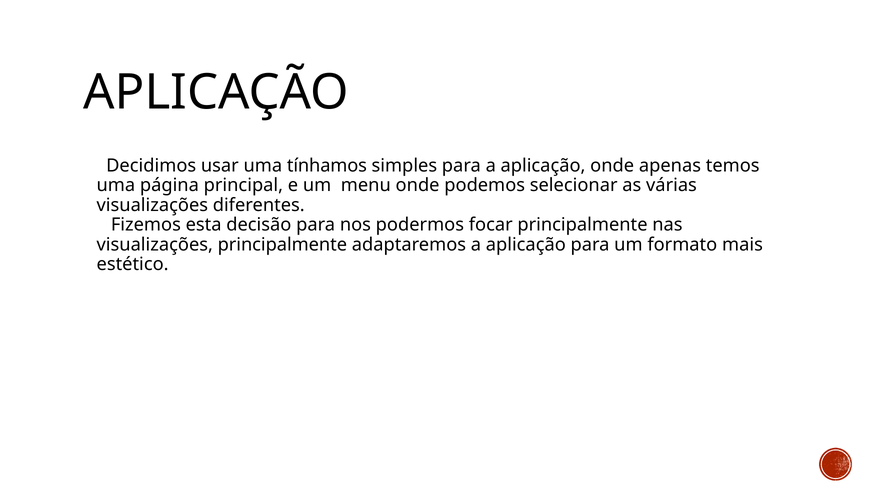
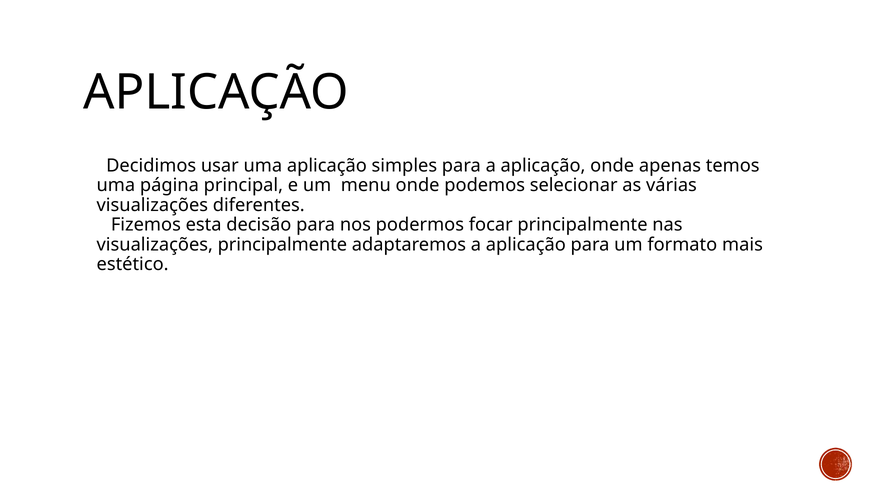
uma tínhamos: tínhamos -> aplicação (327, 165)
